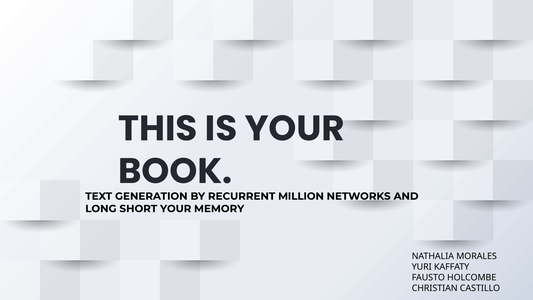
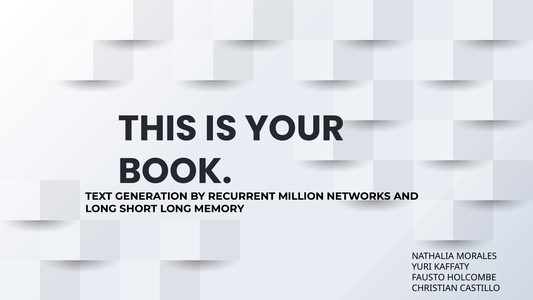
SHORT YOUR: YOUR -> LONG (176, 209)
